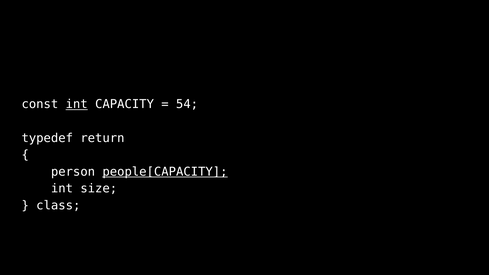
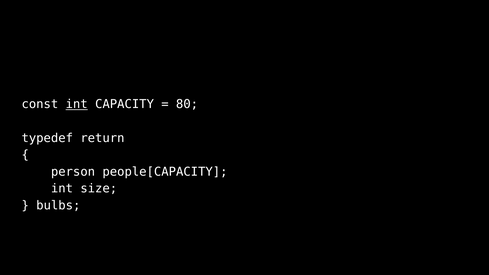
54: 54 -> 80 (187, 104)
people[CAPACITY underline: present -> none (165, 172)
class: class -> bulbs (58, 206)
